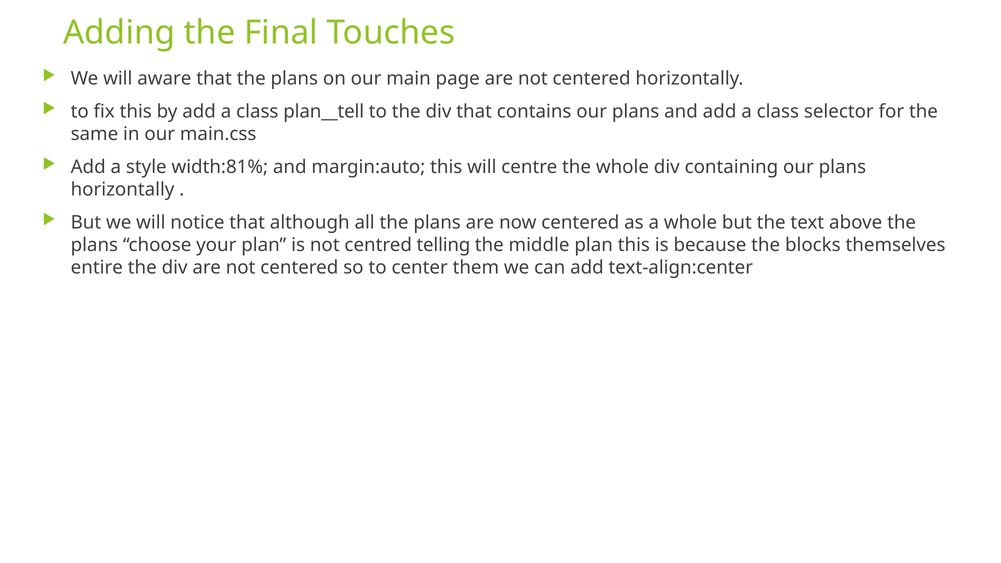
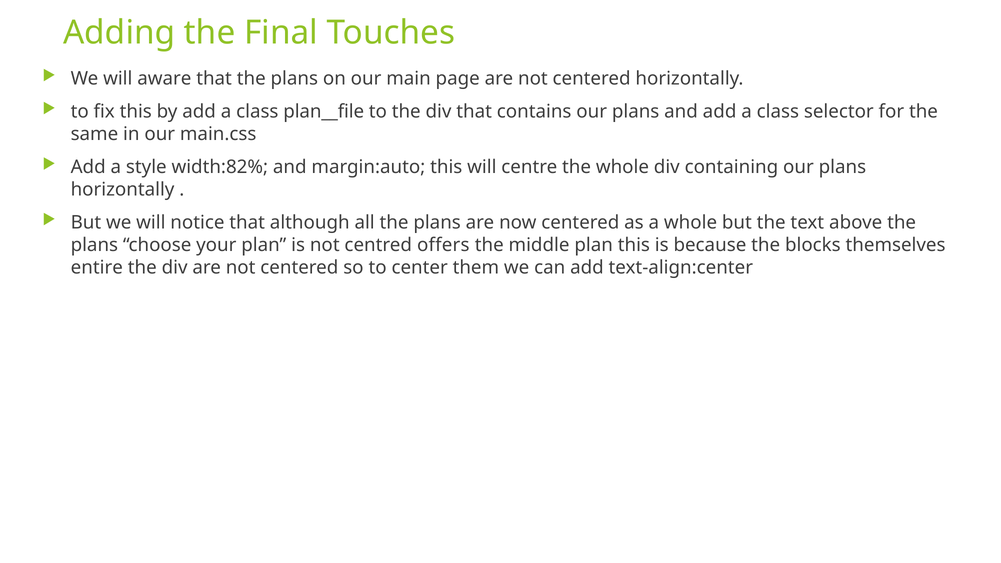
plan__tell: plan__tell -> plan__file (324, 112)
width:81%: width:81% -> width:82% (220, 167)
telling: telling -> offers (443, 245)
